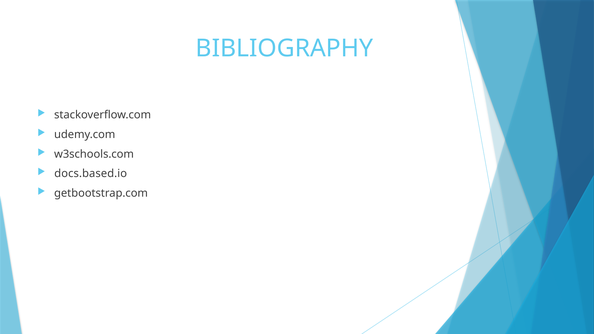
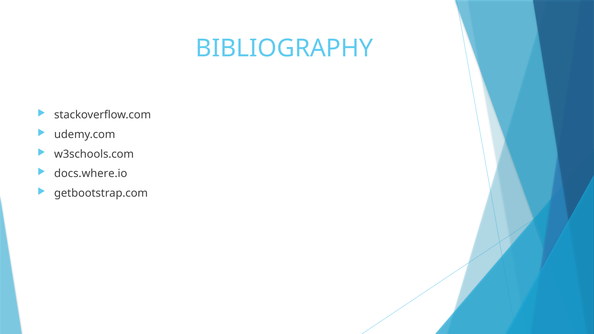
docs.based.io: docs.based.io -> docs.where.io (91, 174)
